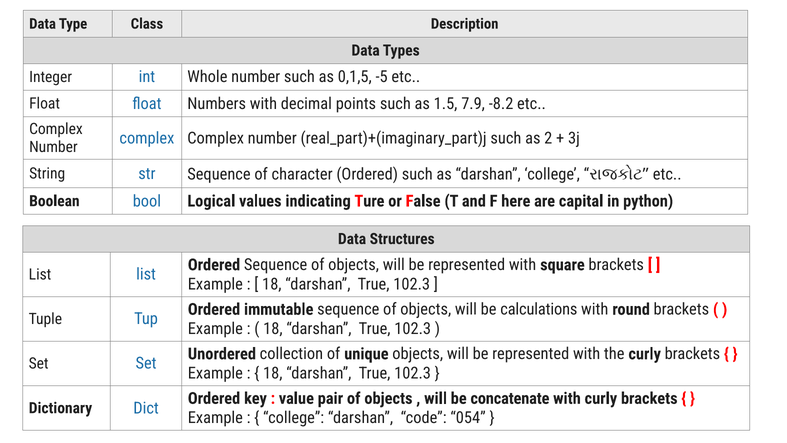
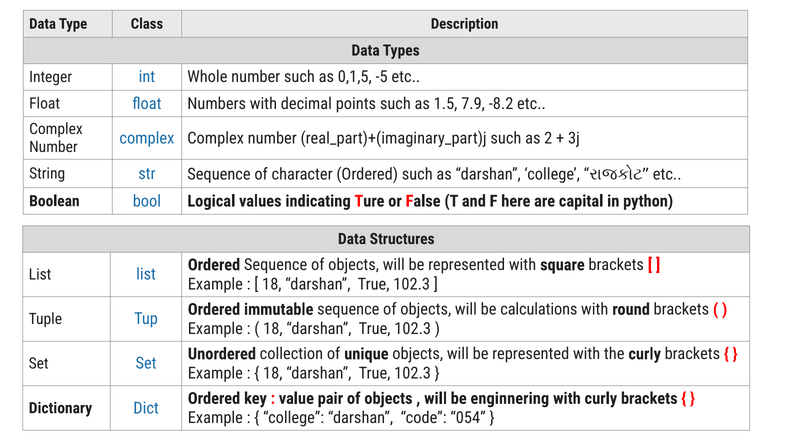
concatenate: concatenate -> enginnering (510, 398)
